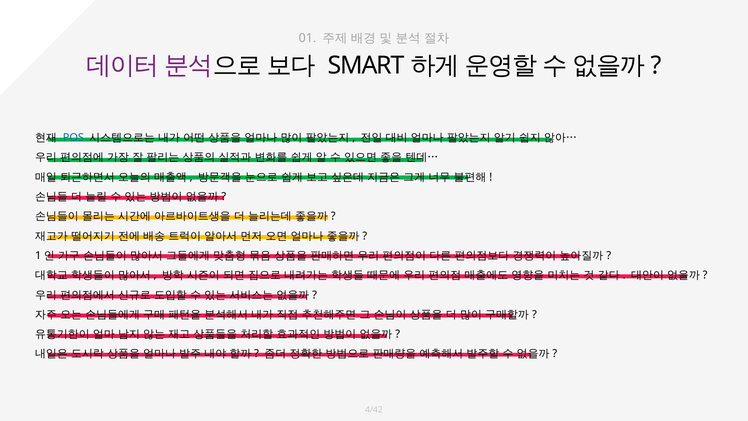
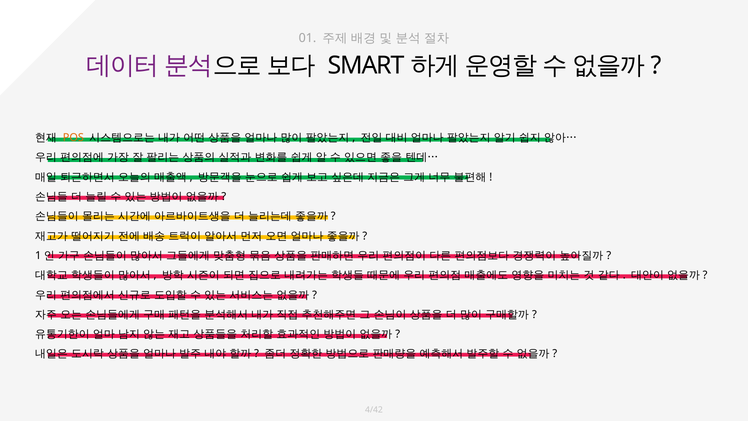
POS colour: blue -> orange (73, 138)
